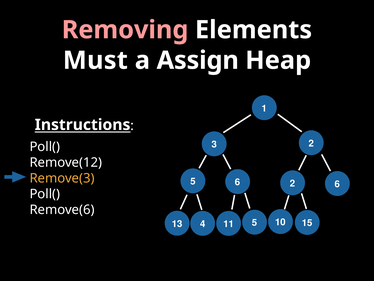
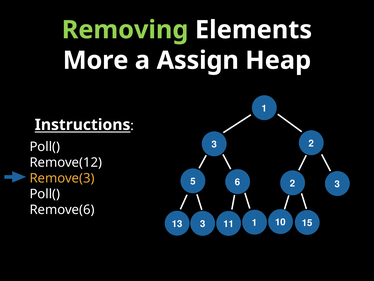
Removing colour: pink -> light green (125, 30)
Must: Must -> More (96, 60)
6: 6 -> 3 (337, 184)
13 4: 4 -> 3 (203, 224)
11 5: 5 -> 1 (255, 222)
